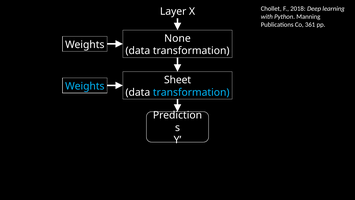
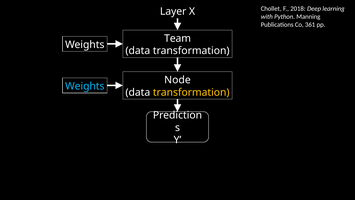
None: None -> Team (178, 38)
Sheet: Sheet -> Node (177, 80)
transformation colour: light blue -> yellow (191, 92)
